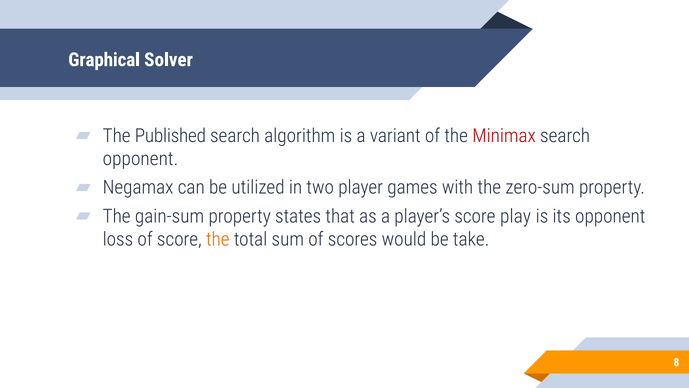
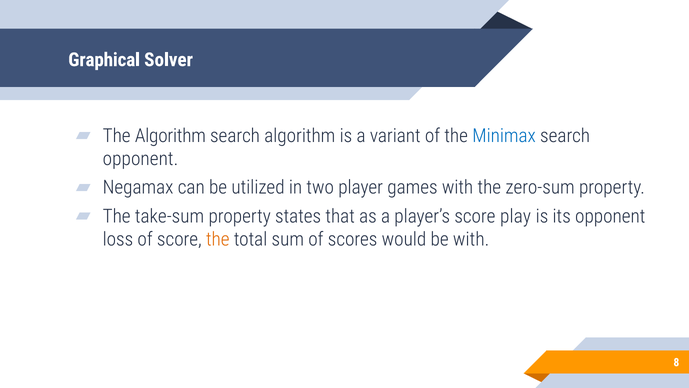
The Published: Published -> Algorithm (170, 136)
Minimax colour: red -> blue (504, 136)
gain-sum: gain-sum -> take-sum (170, 216)
be take: take -> with (471, 239)
